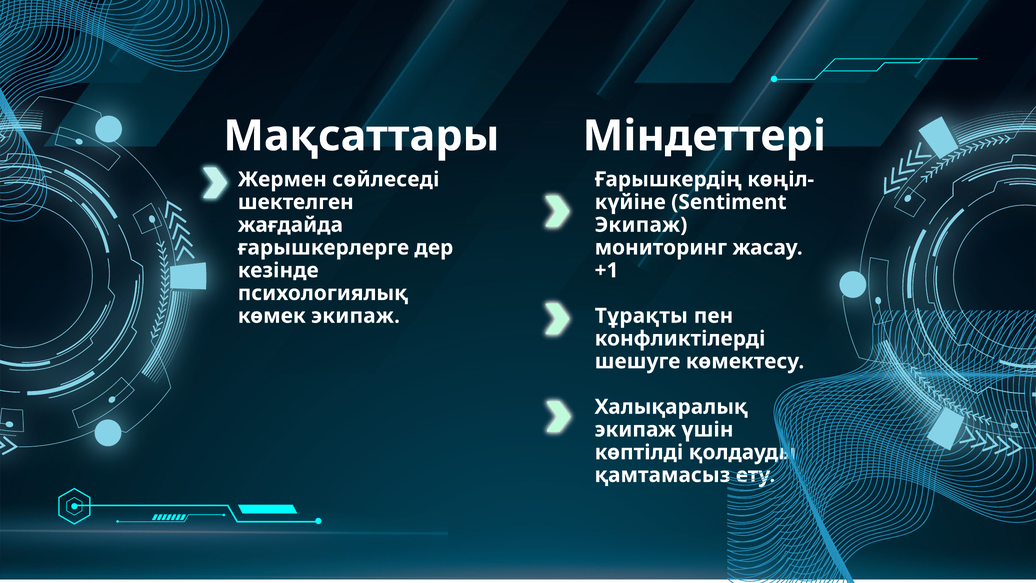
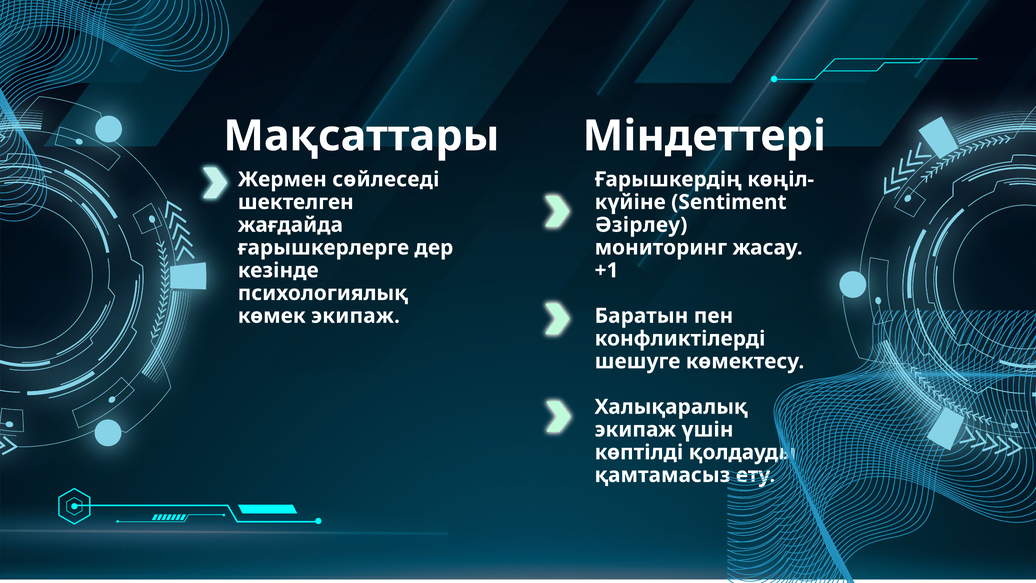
Экипаж: Экипаж -> Әзірлеу (641, 225)
Тұрақты: Тұрақты -> Баратын (641, 316)
